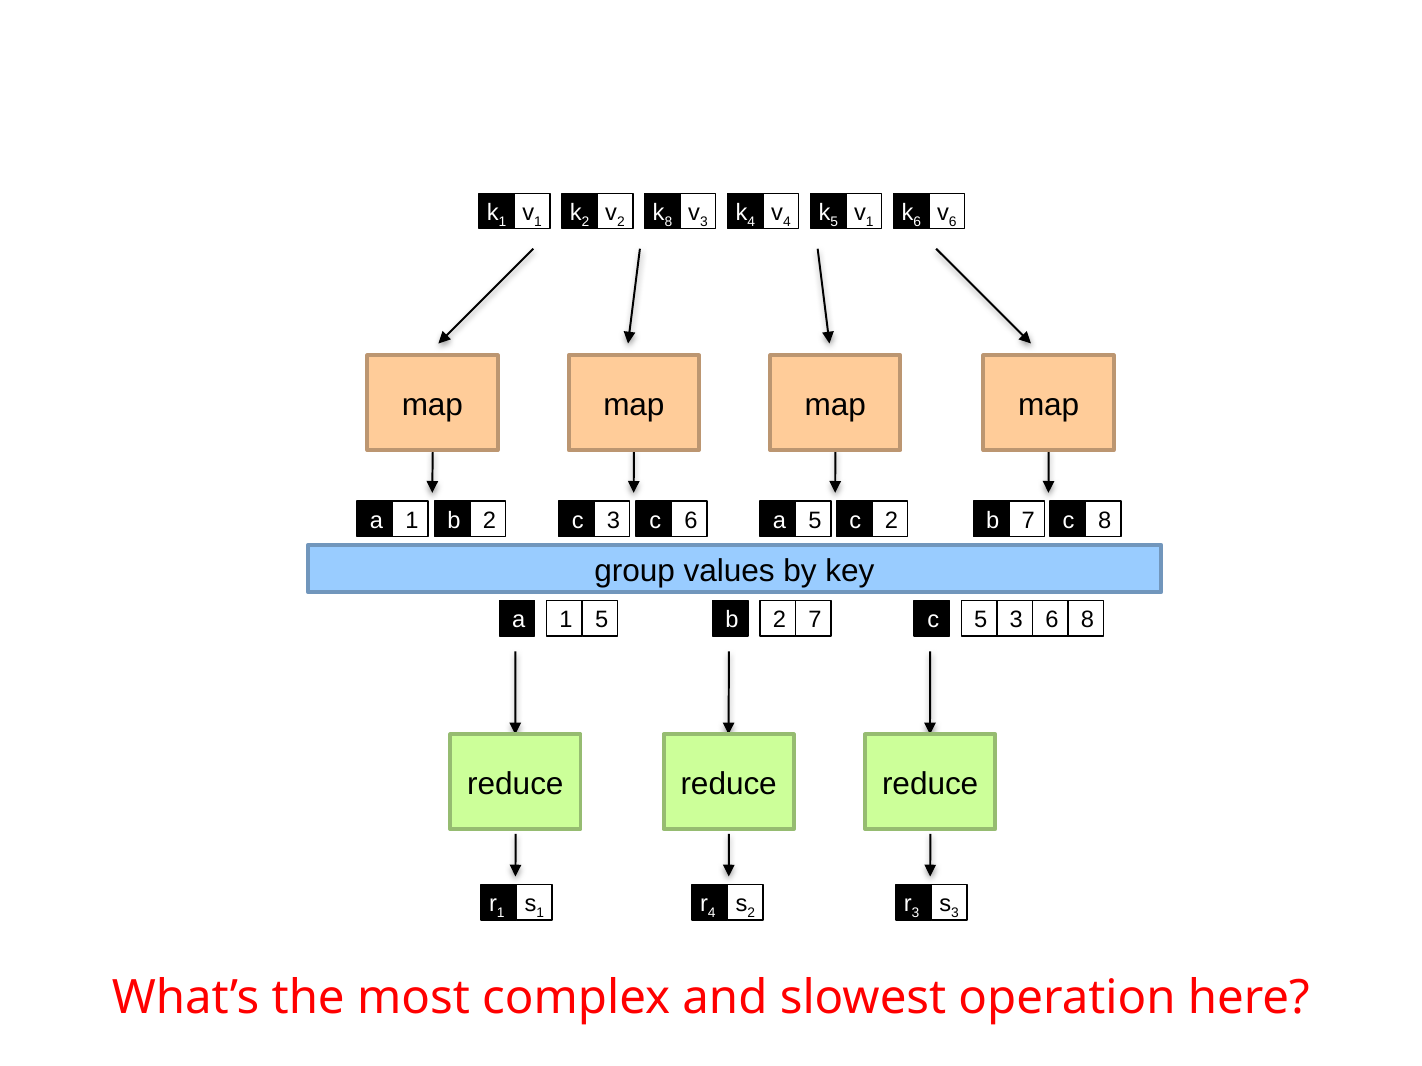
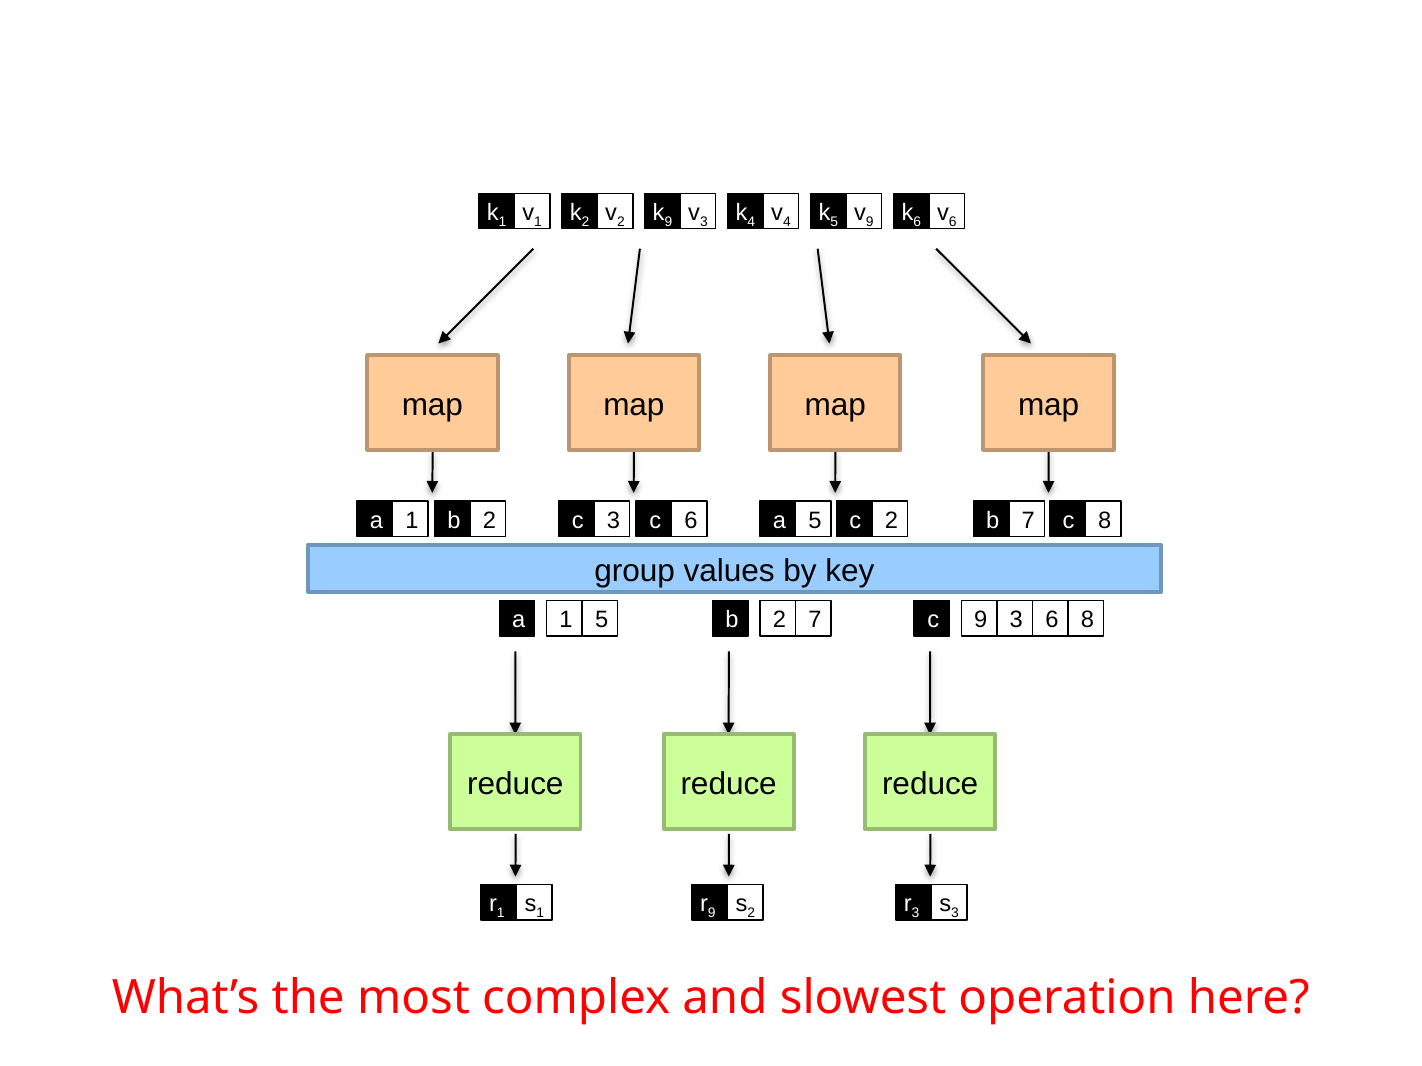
8: 8 -> 9 (668, 222)
1: 1 -> 9 (870, 222)
7 c 5: 5 -> 9 (981, 620)
4: 4 -> 9 (712, 913)
